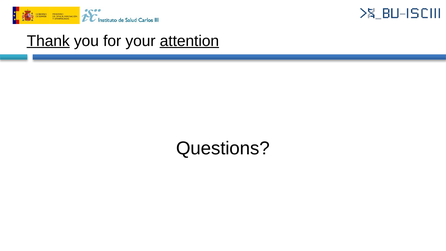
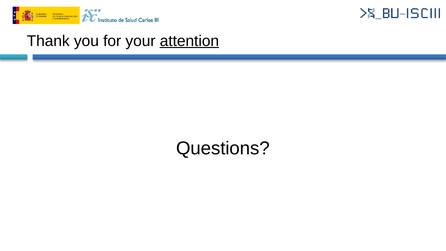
Thank underline: present -> none (48, 41)
